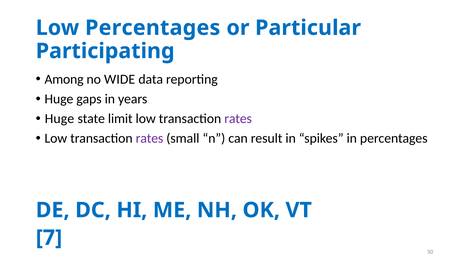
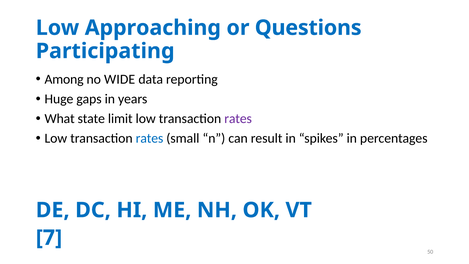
Low Percentages: Percentages -> Approaching (153, 28)
Particular: Particular -> Questions (308, 28)
Huge: Huge -> What (60, 119)
rates colour: purple -> blue (149, 138)
